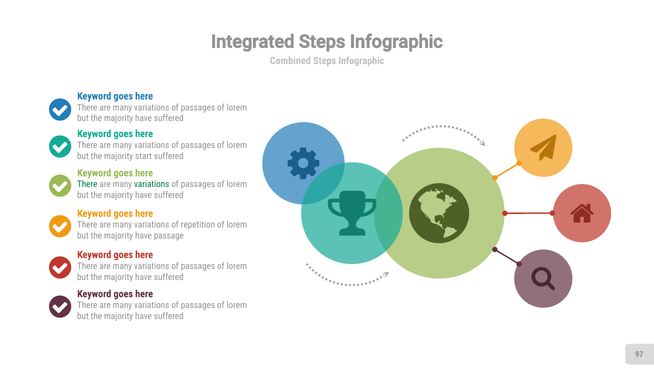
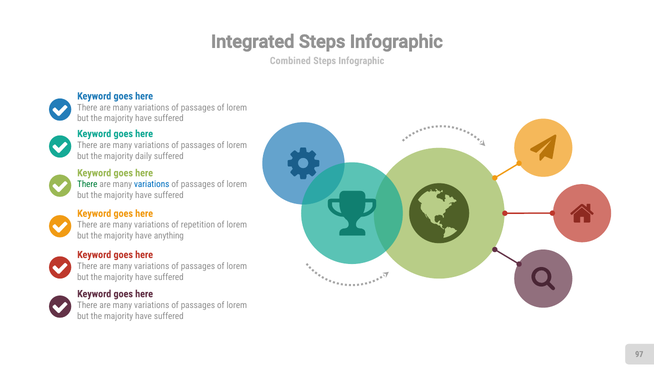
start: start -> daily (144, 156)
variations colour: green -> blue (152, 184)
passage: passage -> anything (169, 236)
